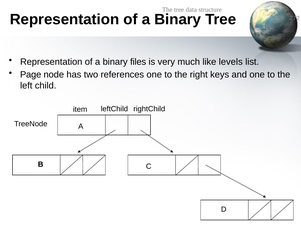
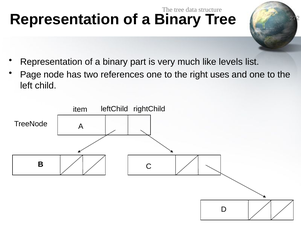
files: files -> part (138, 62)
keys: keys -> uses (220, 75)
